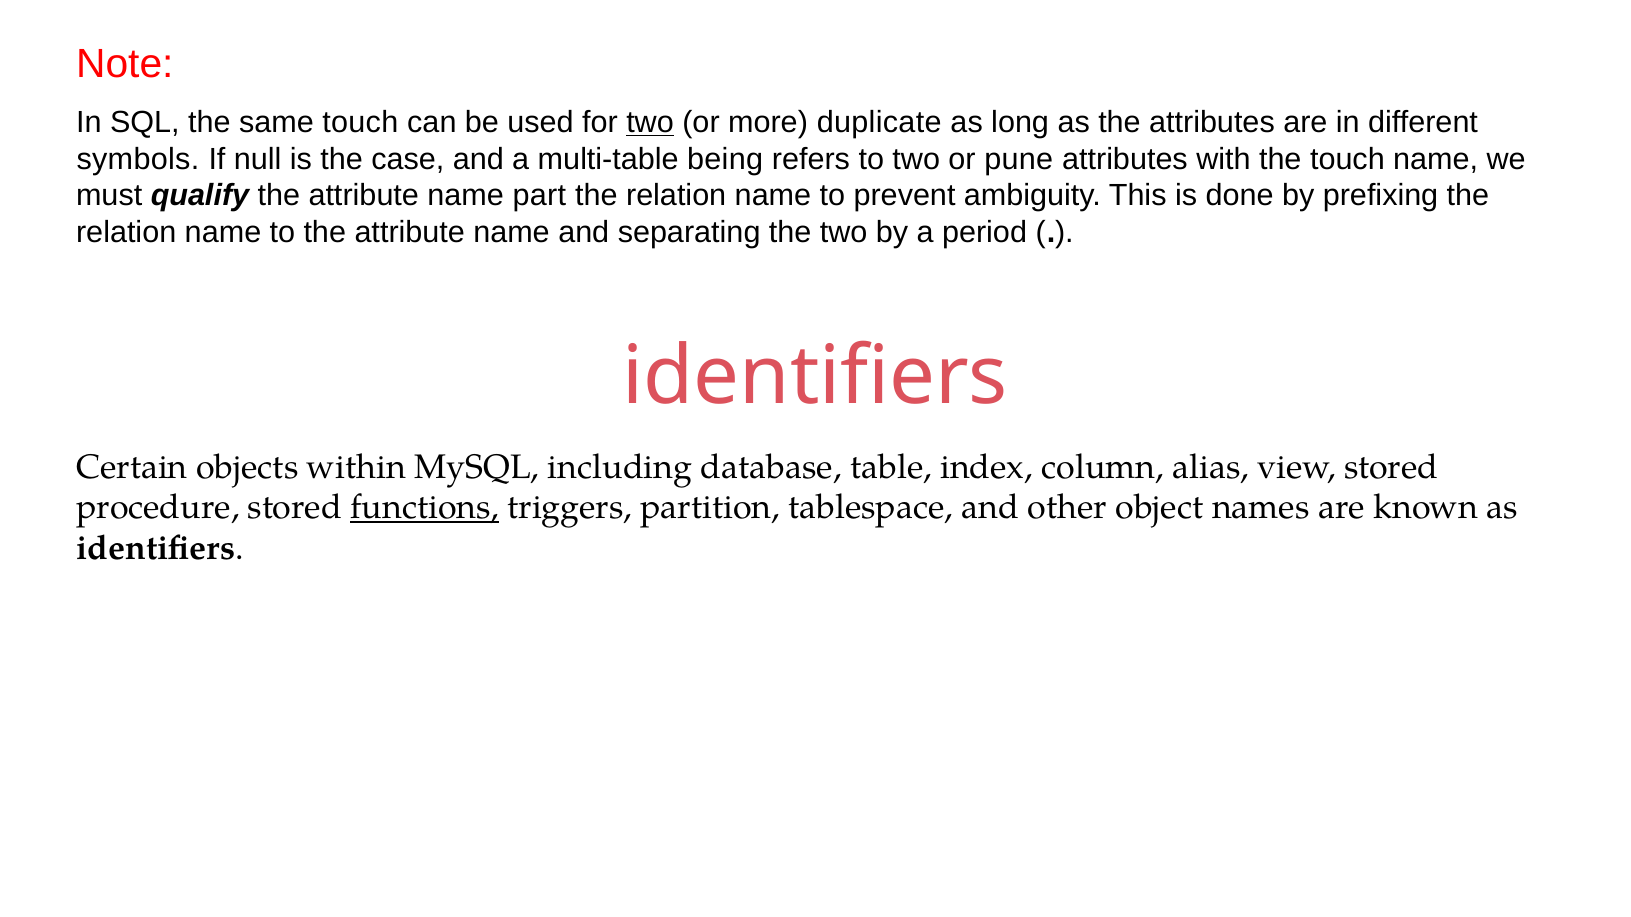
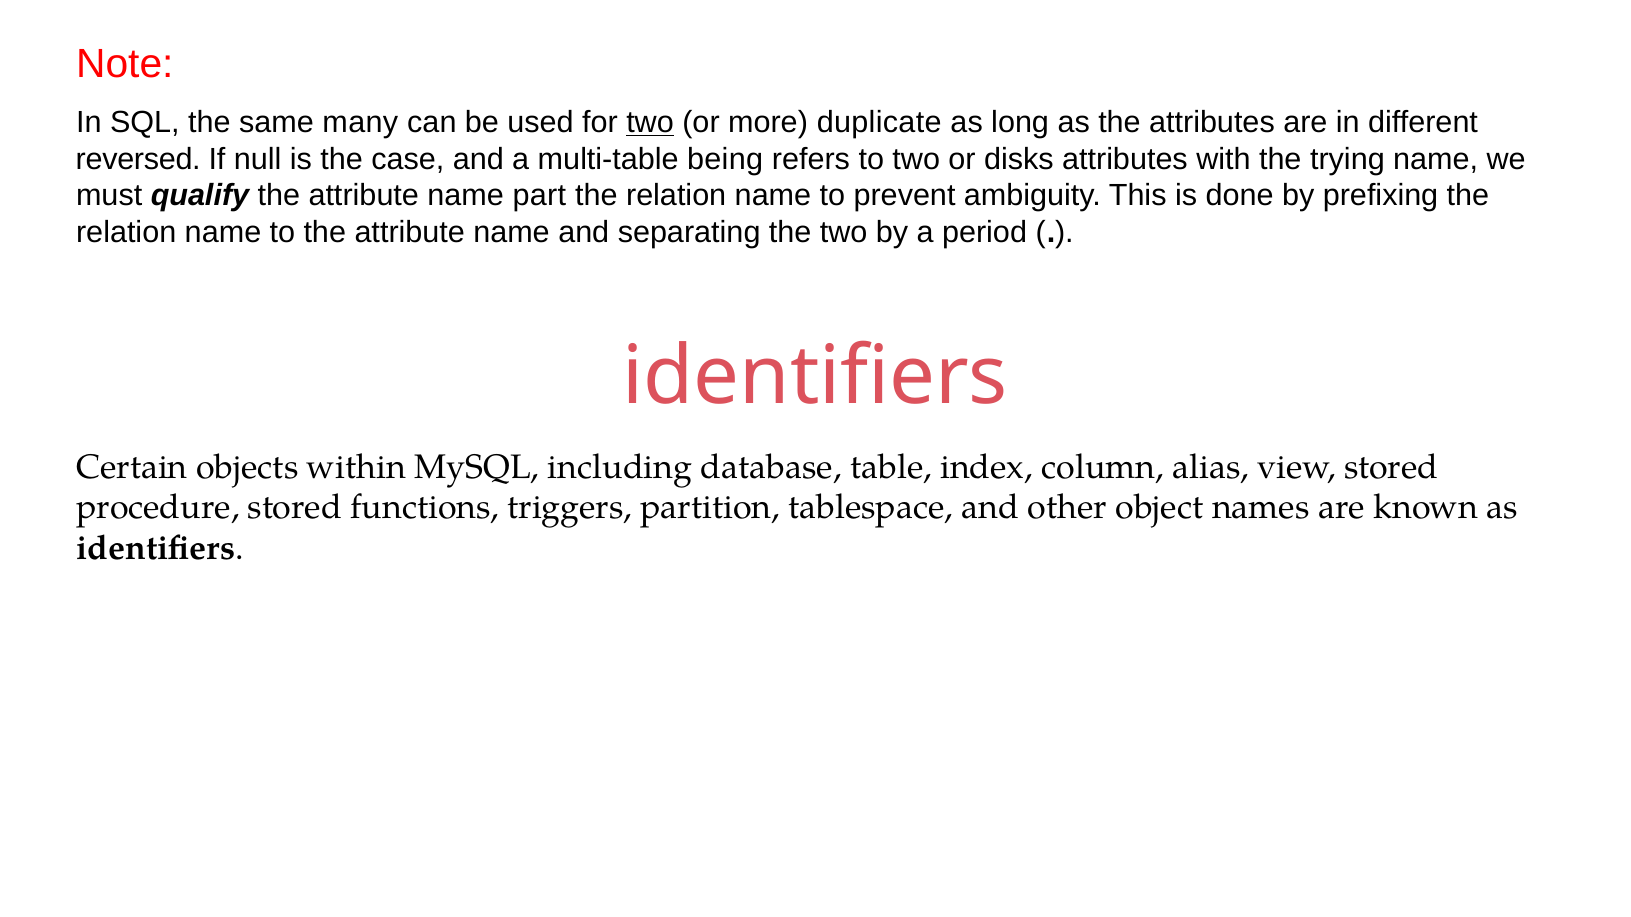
same touch: touch -> many (360, 122)
symbols: symbols -> reversed (138, 159)
pune: pune -> disks (1019, 159)
the touch: touch -> trying (1347, 159)
functions underline: present -> none (425, 508)
